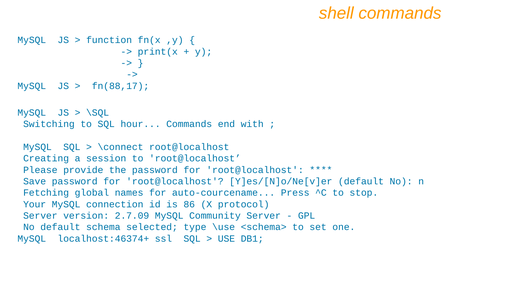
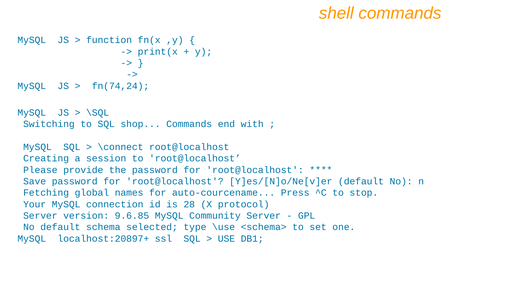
fn(88,17: fn(88,17 -> fn(74,24 (121, 86)
hour: hour -> shop (141, 124)
86: 86 -> 28 (189, 204)
2.7.09: 2.7.09 -> 9.6.85 (132, 216)
localhost:46374+: localhost:46374+ -> localhost:20897+ (103, 239)
